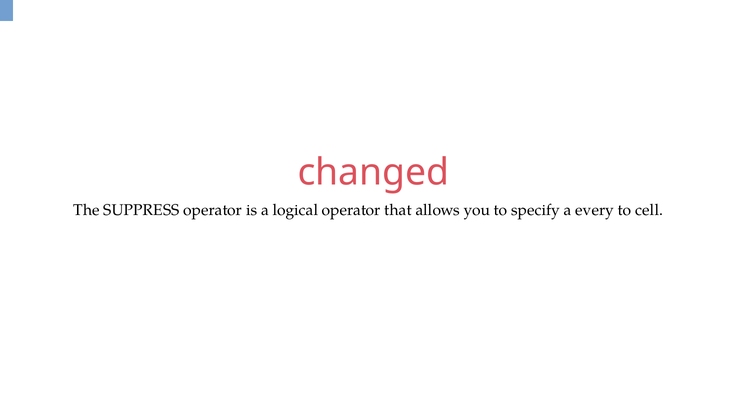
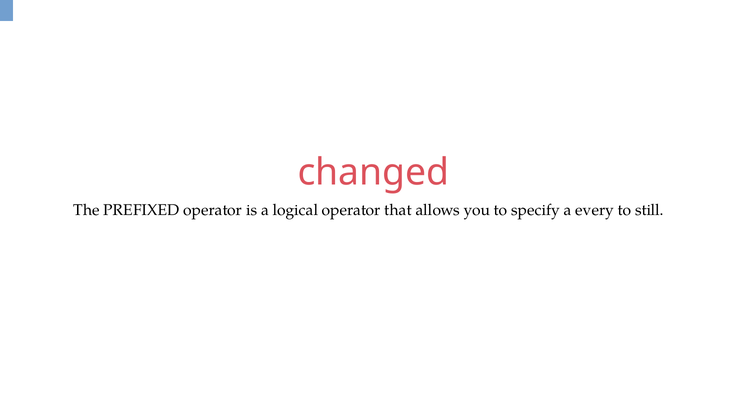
SUPPRESS: SUPPRESS -> PREFIXED (141, 210)
cell: cell -> still (649, 210)
